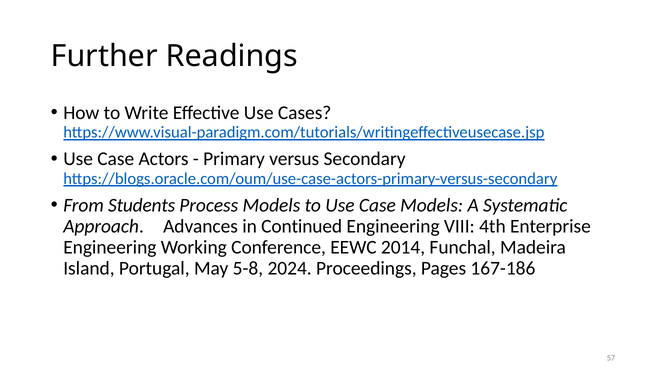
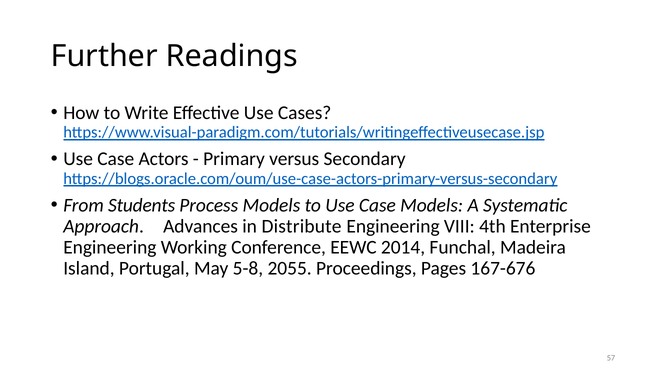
Continued: Continued -> Distribute (302, 226)
2024: 2024 -> 2055 (290, 268)
167-186: 167-186 -> 167-676 (503, 268)
